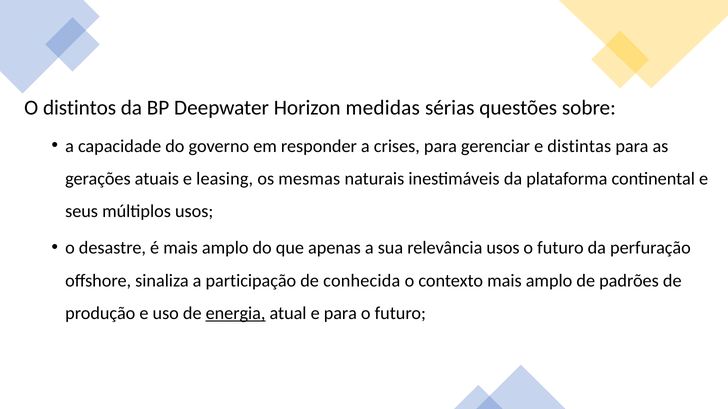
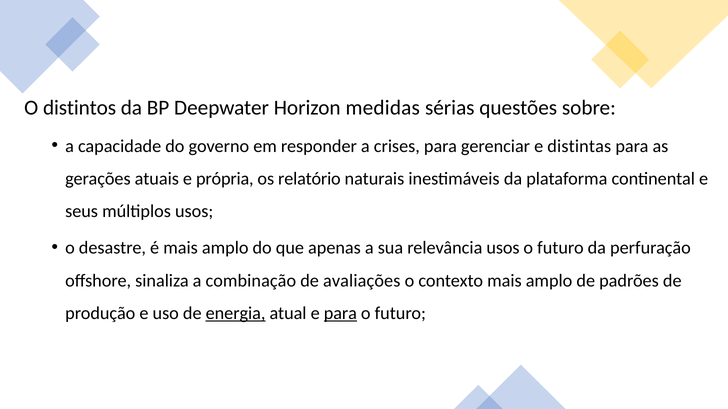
leasing: leasing -> própria (225, 179)
mesmas: mesmas -> relatório (309, 179)
participação: participação -> combinação (251, 281)
conhecida: conhecida -> avaliações (362, 281)
para underline: none -> present (340, 314)
